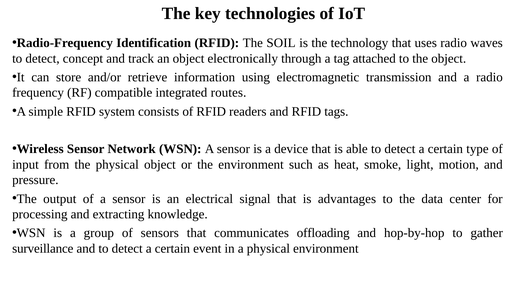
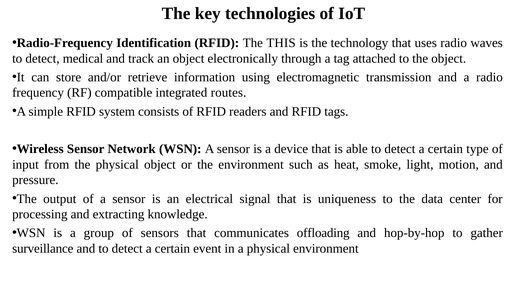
SOIL: SOIL -> THIS (281, 43)
concept: concept -> medical (83, 58)
advantages: advantages -> uniqueness (347, 199)
